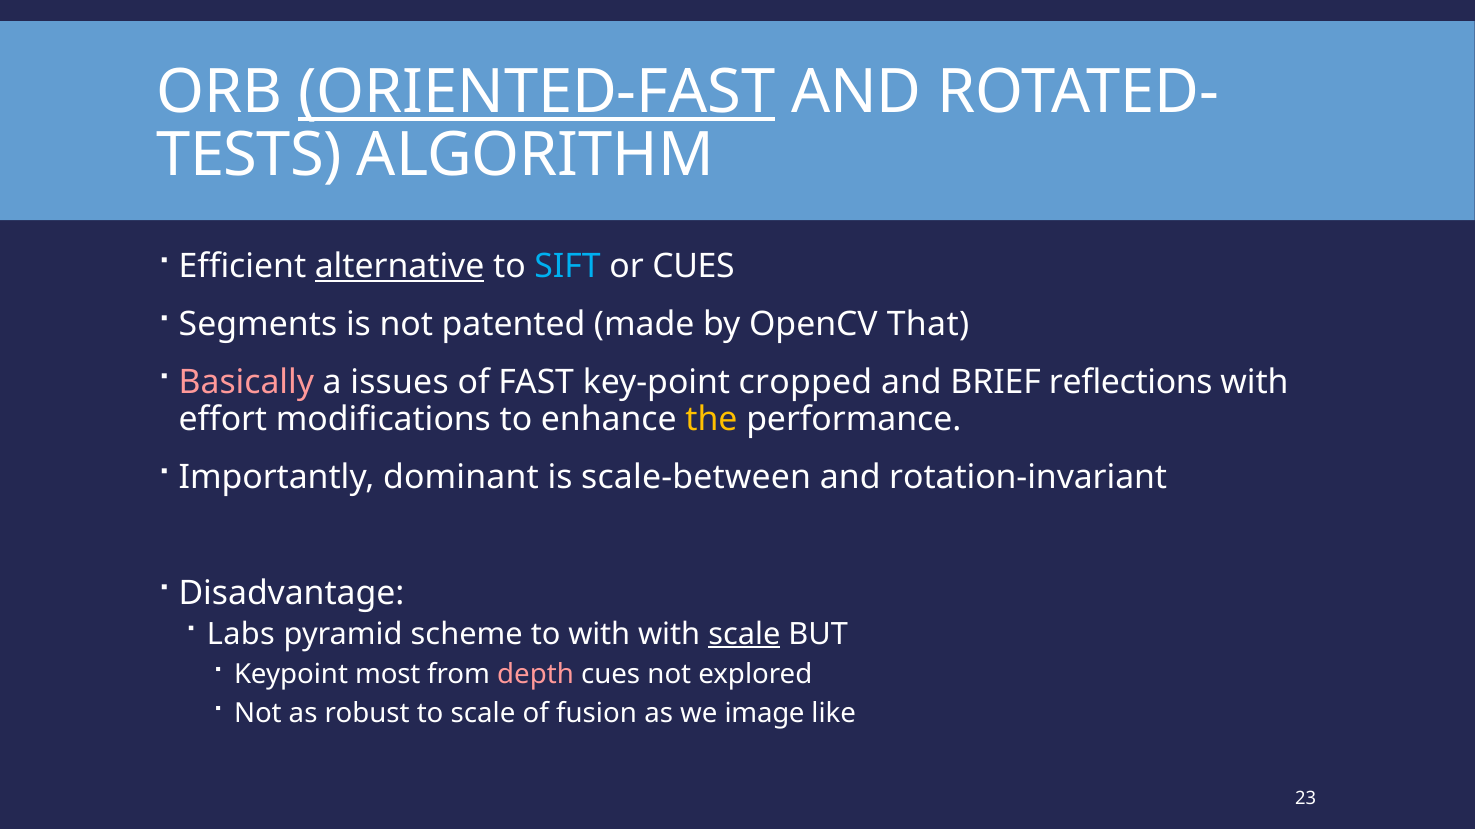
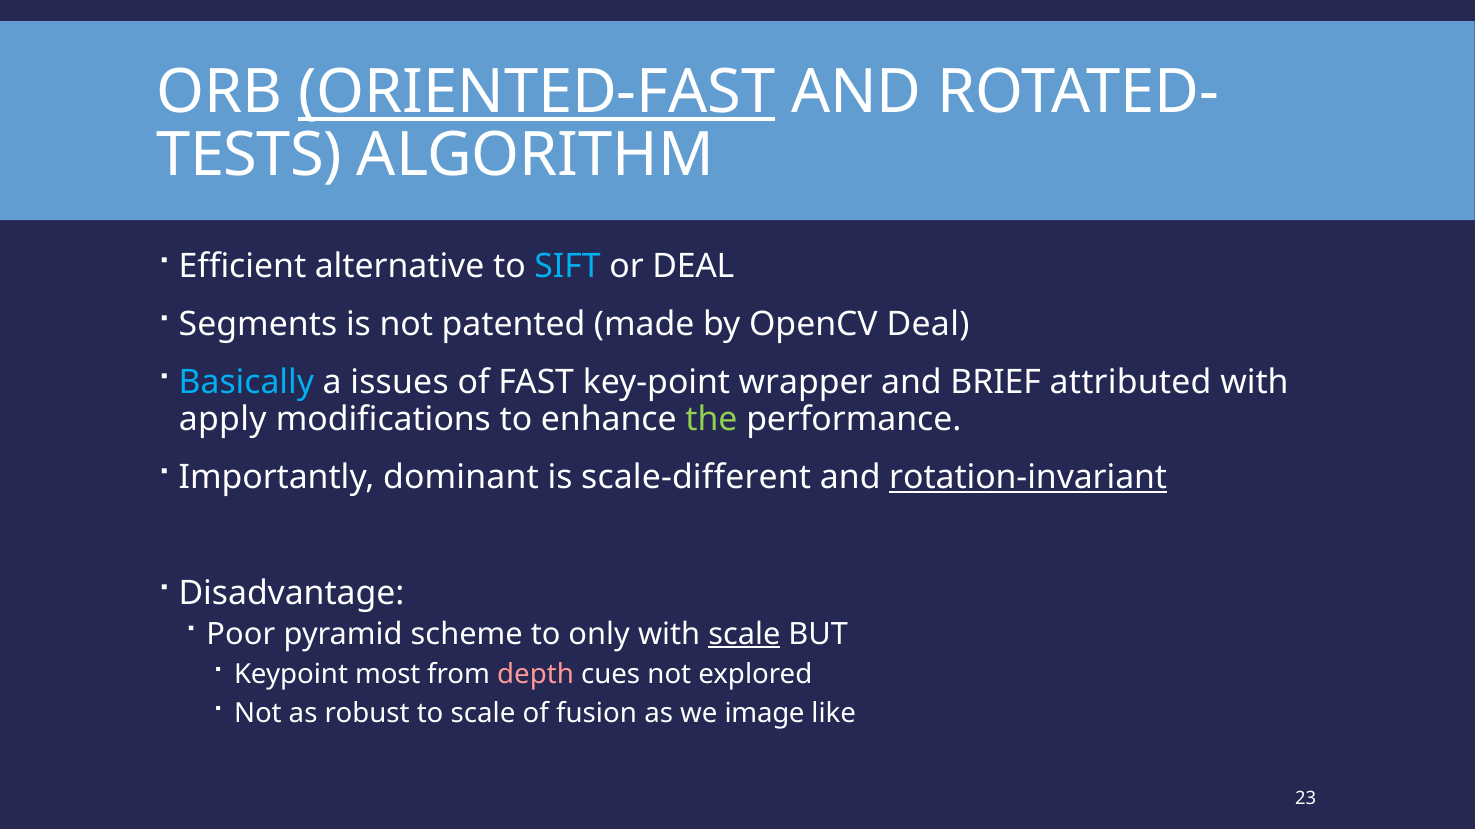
alternative underline: present -> none (400, 267)
or CUES: CUES -> DEAL (693, 267)
OpenCV That: That -> Deal (928, 325)
Basically colour: pink -> light blue (246, 383)
cropped: cropped -> wrapper (806, 383)
reflections: reflections -> attributed (1131, 383)
effort: effort -> apply (223, 419)
the colour: yellow -> light green (711, 419)
scale-between: scale-between -> scale-different (696, 477)
rotation-invariant underline: none -> present (1028, 477)
Labs: Labs -> Poor (241, 635)
to with: with -> only (599, 635)
